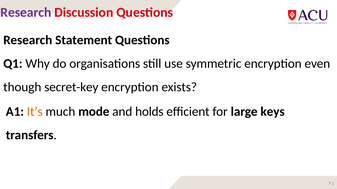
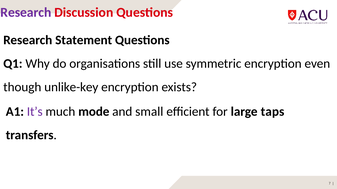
secret-key: secret-key -> unlike-key (71, 87)
It’s colour: orange -> purple (35, 112)
holds: holds -> small (149, 112)
keys: keys -> taps (273, 112)
